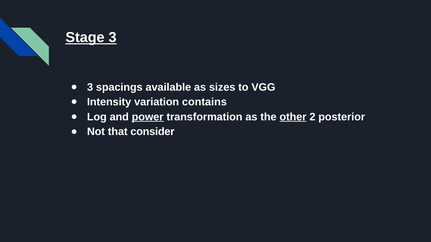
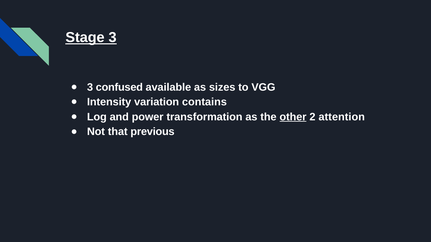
spacings: spacings -> confused (119, 87)
power underline: present -> none (148, 117)
posterior: posterior -> attention (342, 117)
consider: consider -> previous (153, 132)
